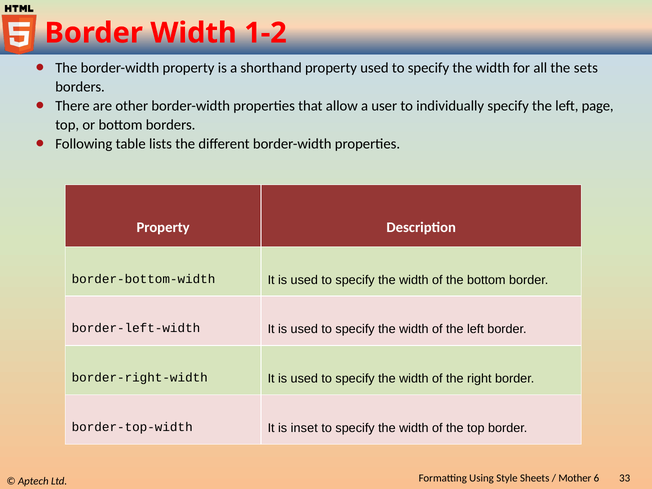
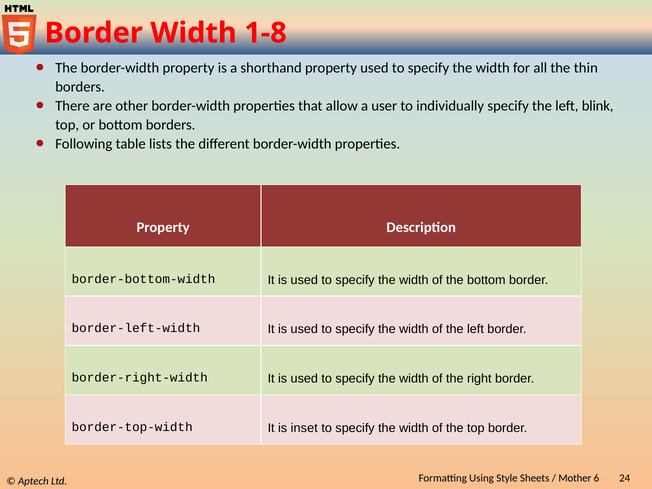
1-2: 1-2 -> 1-8 (266, 33)
sets: sets -> thin (586, 68)
page: page -> blink (598, 106)
33: 33 -> 24 (625, 478)
